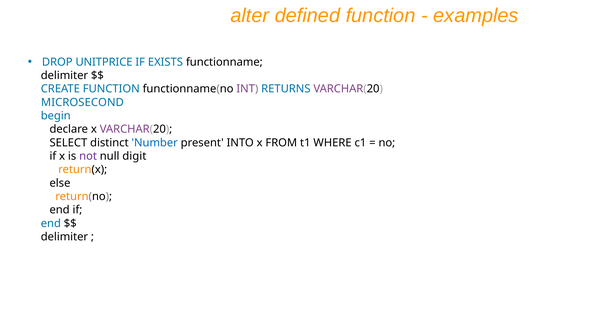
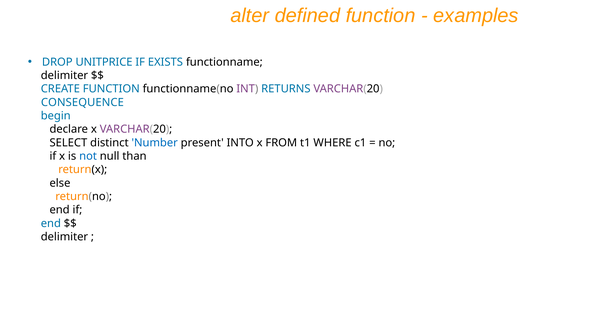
MICROSECOND: MICROSECOND -> CONSEQUENCE (82, 103)
not colour: purple -> blue (88, 156)
digit: digit -> than (134, 156)
